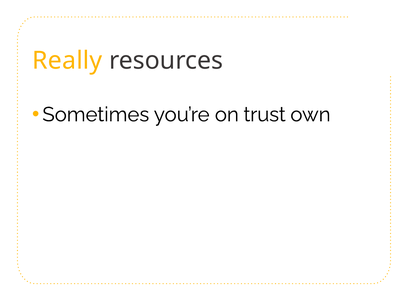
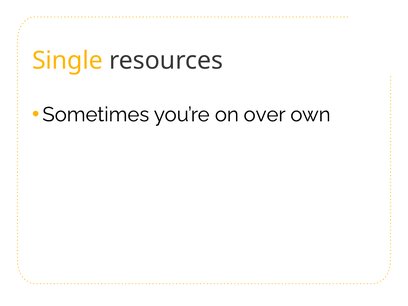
Really: Really -> Single (67, 60)
trust: trust -> over (265, 115)
